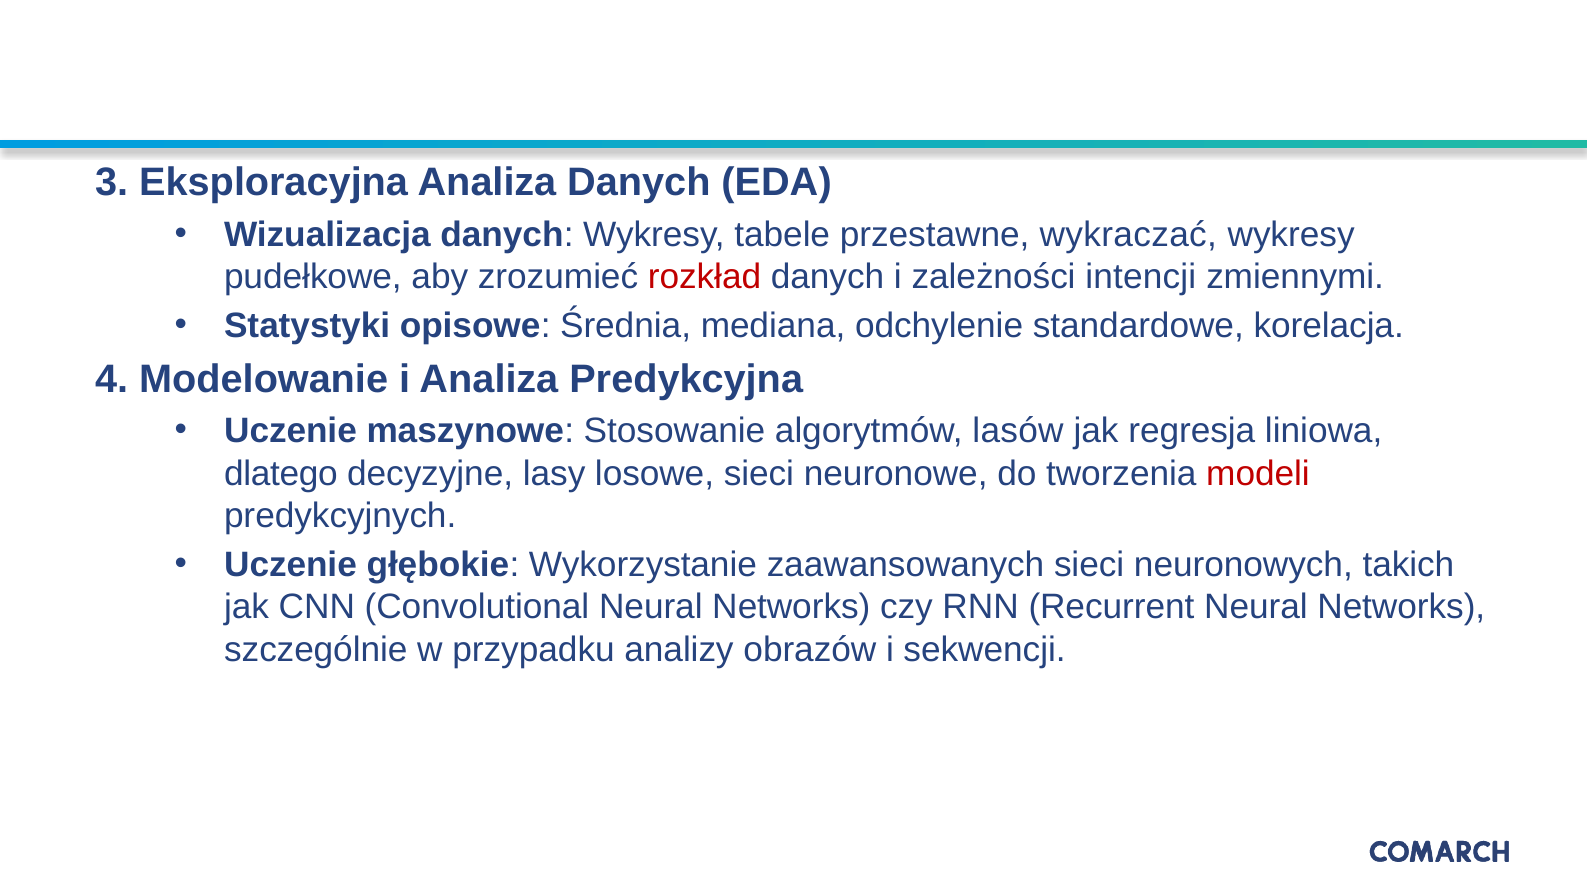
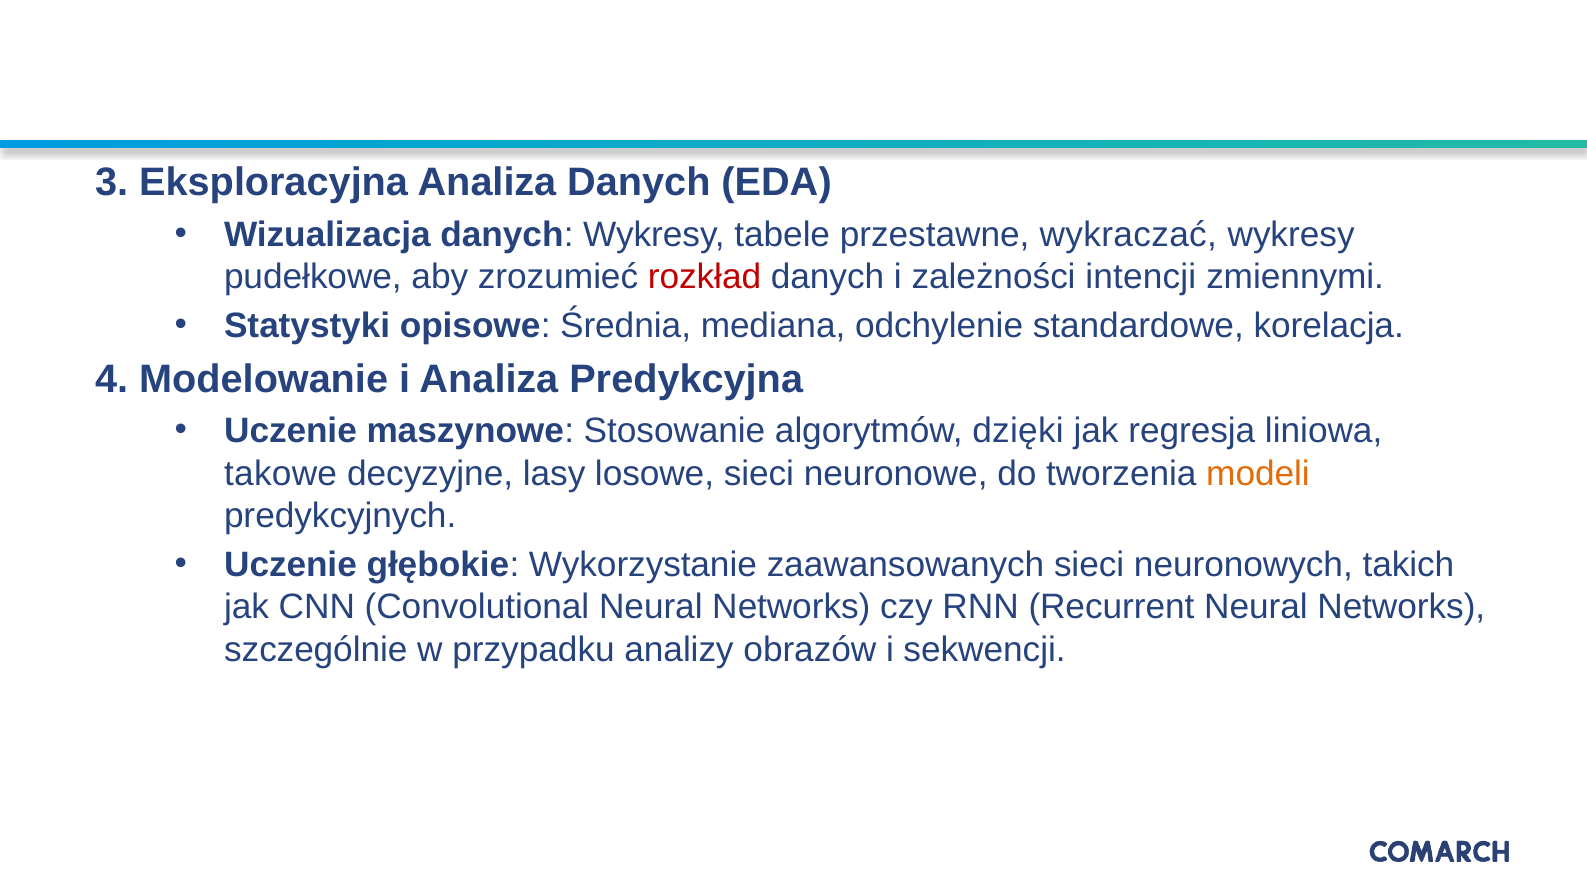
lasów: lasów -> dzięki (1018, 431)
dlatego: dlatego -> takowe (281, 473)
modeli colour: red -> orange (1258, 473)
